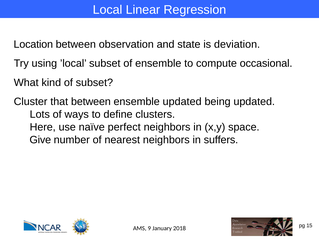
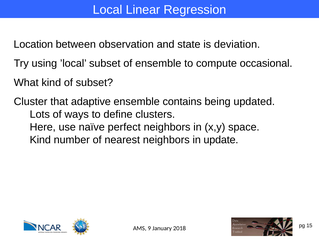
that between: between -> adaptive (91, 102)
ensemble updated: updated -> contains (182, 102)
Give: Give -> Kind (40, 140)
suffers: suffers -> update (221, 140)
